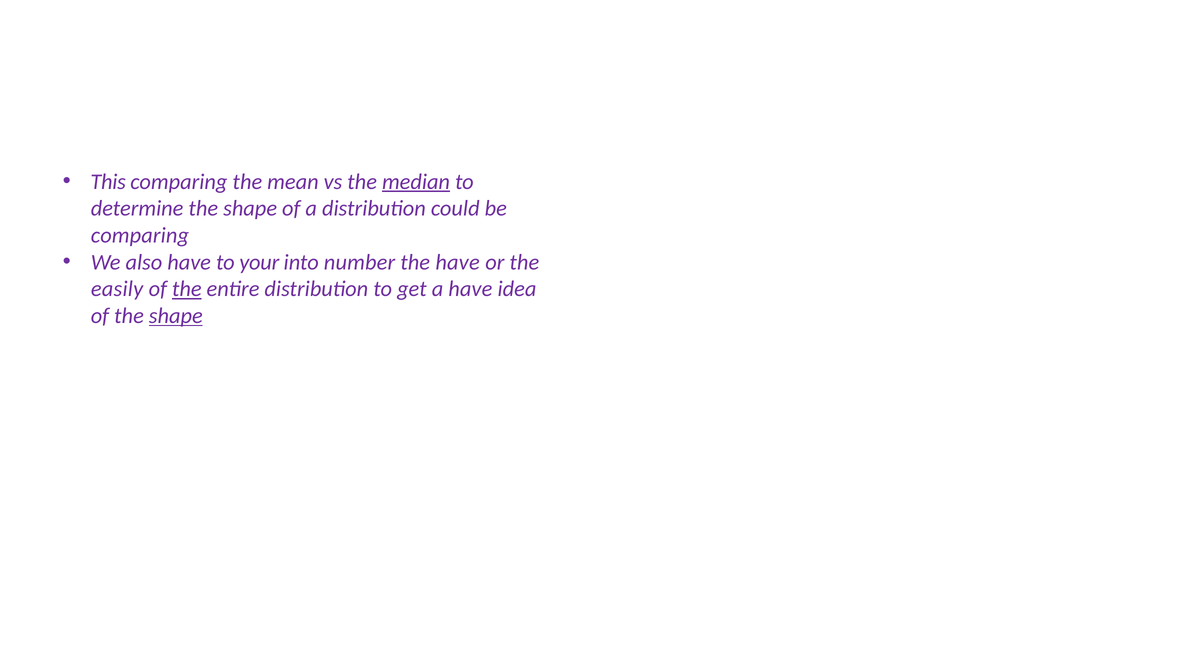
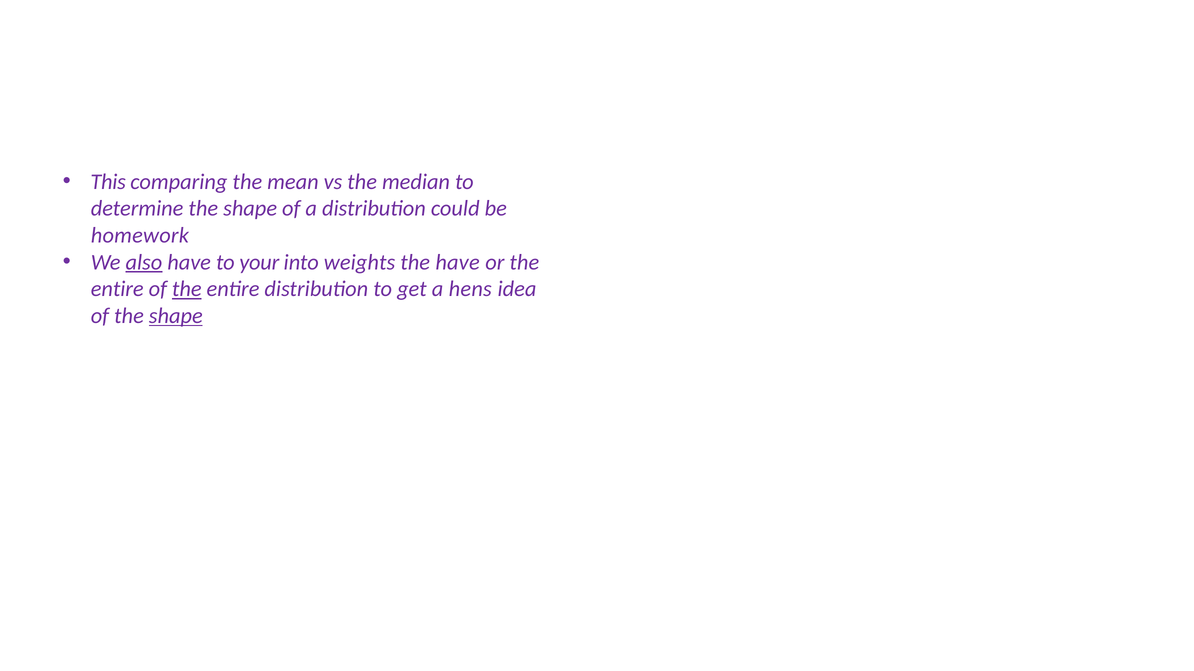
median underline: present -> none (416, 182)
comparing: comparing -> homework (140, 236)
also underline: none -> present (144, 262)
number: number -> weights (360, 262)
easily: easily -> entire (117, 289)
a have: have -> hens (470, 289)
